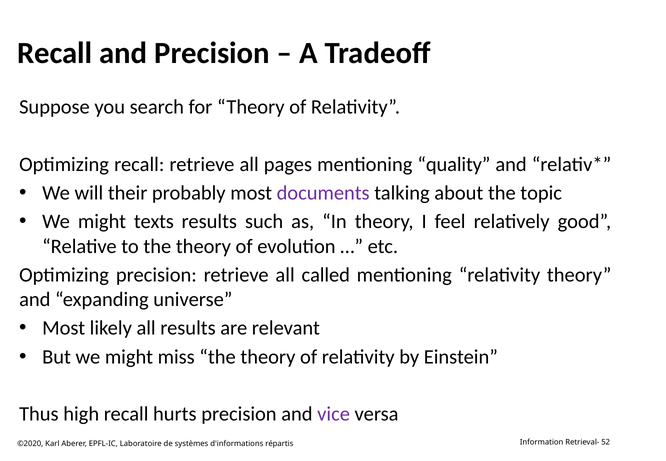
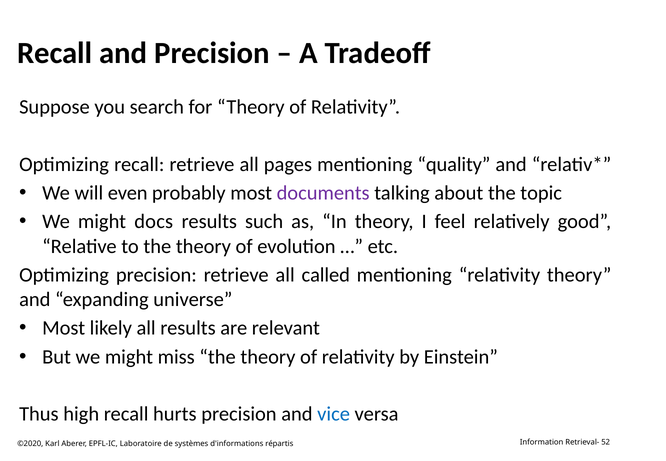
their: their -> even (128, 193)
texts: texts -> docs (154, 222)
vice colour: purple -> blue (334, 414)
